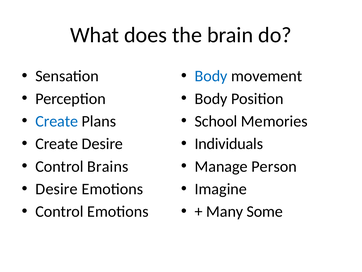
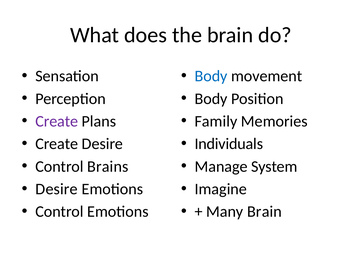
Create colour: blue -> purple (57, 121)
School: School -> Family (216, 121)
Person: Person -> System (274, 166)
Many Some: Some -> Brain (265, 211)
